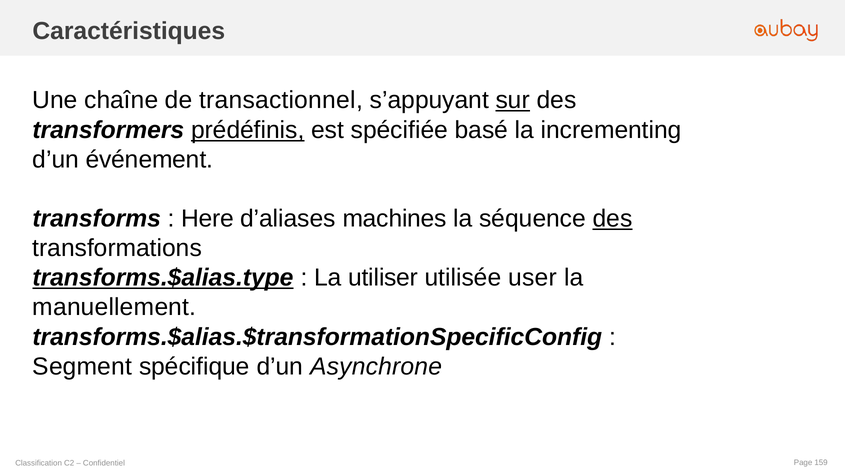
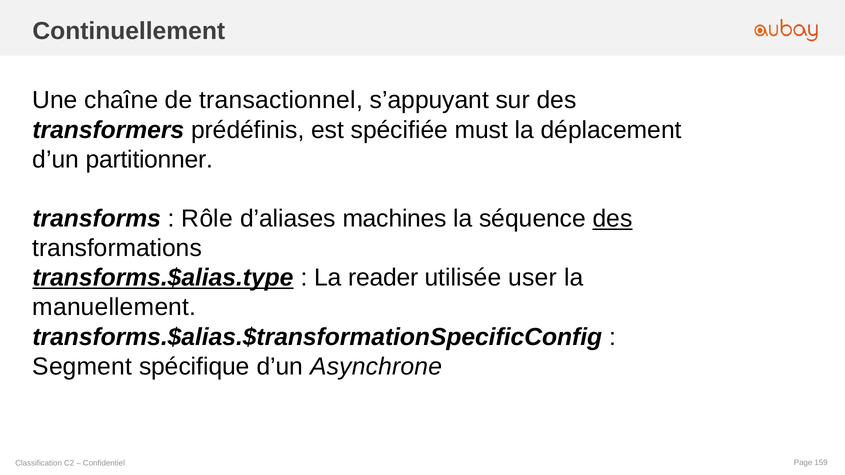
Caractéristiques: Caractéristiques -> Continuellement (129, 31)
sur underline: present -> none (513, 100)
prédéfinis underline: present -> none (248, 130)
basé: basé -> must (481, 130)
incrementing: incrementing -> déplacement (611, 130)
événement: événement -> partitionner (149, 160)
Here: Here -> Rôle (207, 219)
utiliser: utiliser -> reader (383, 278)
